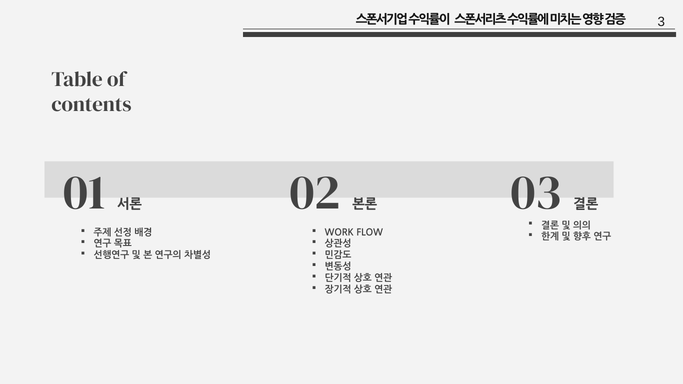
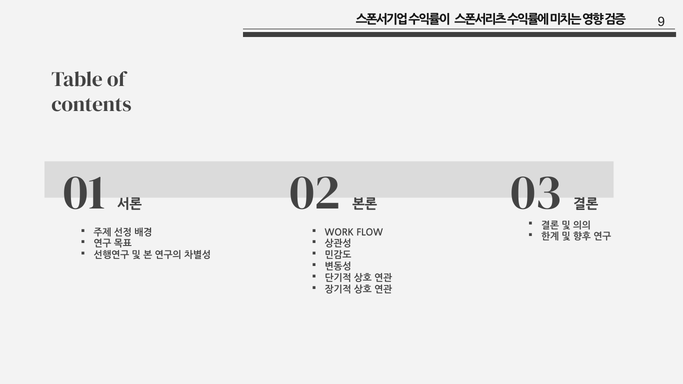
3: 3 -> 9 (661, 22)
